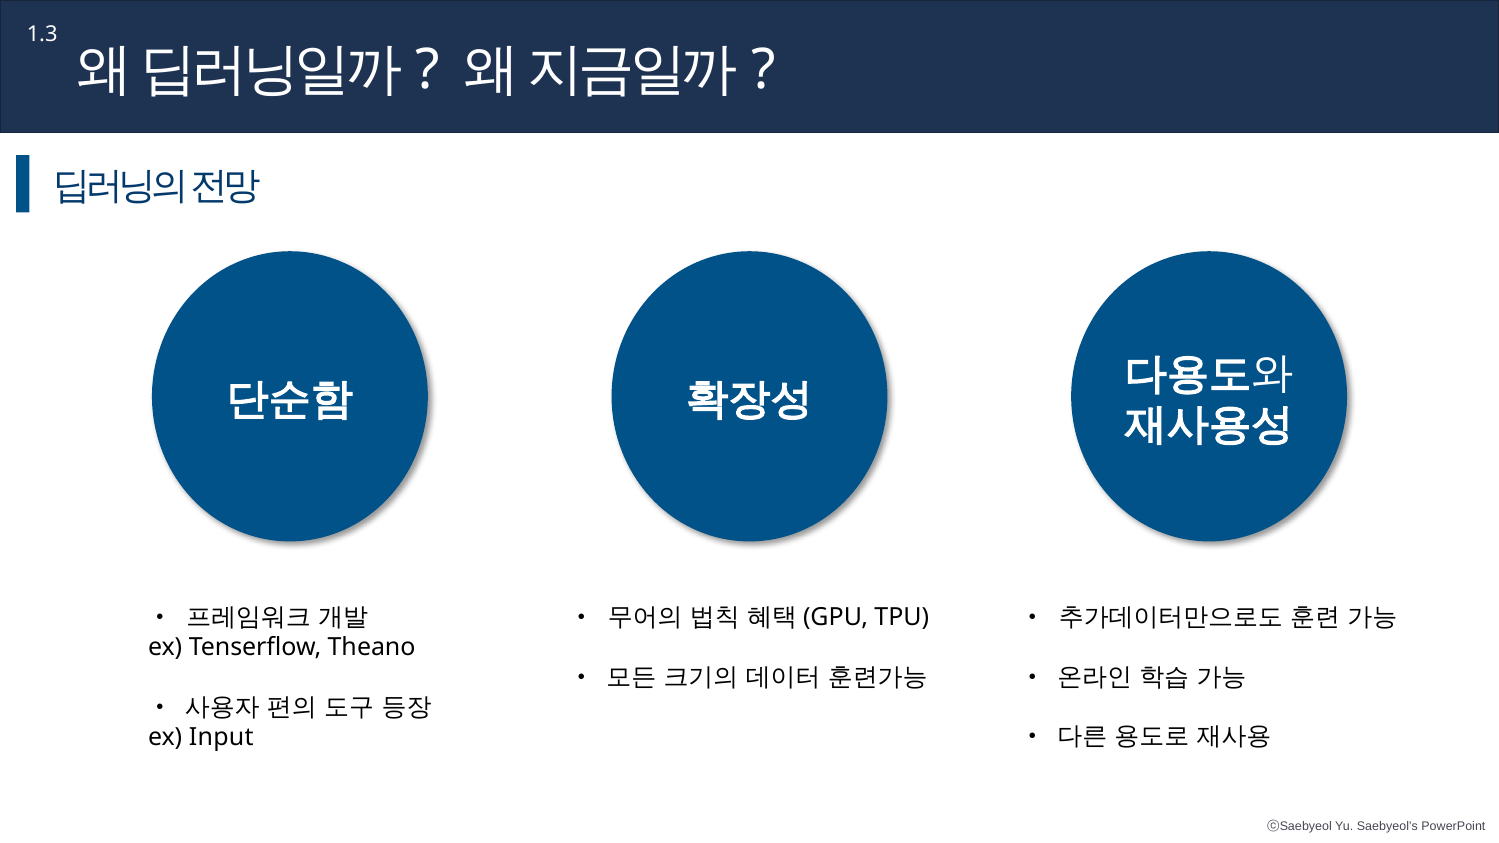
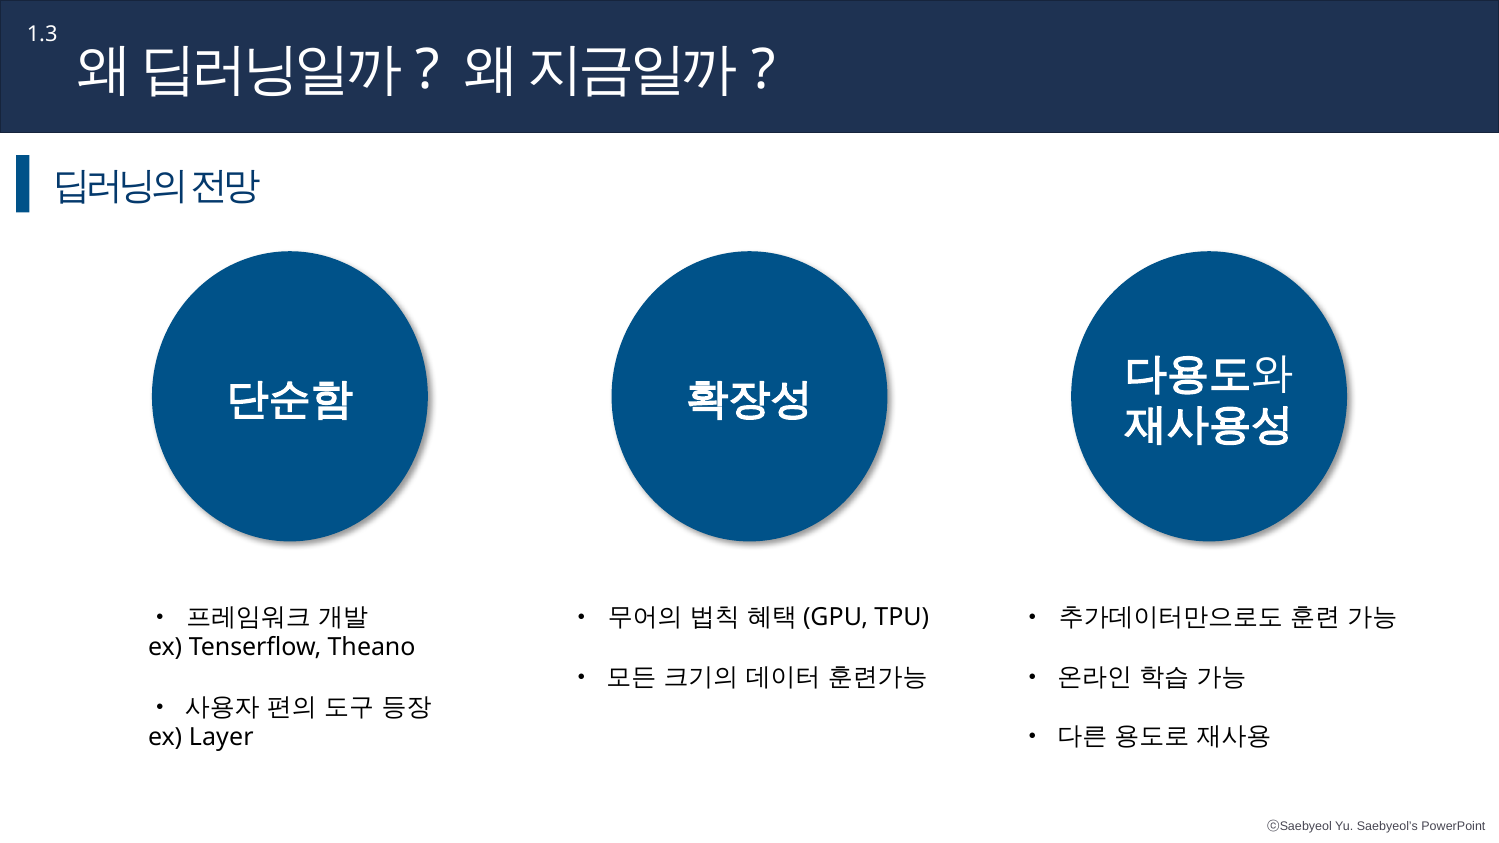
Input: Input -> Layer (221, 738)
